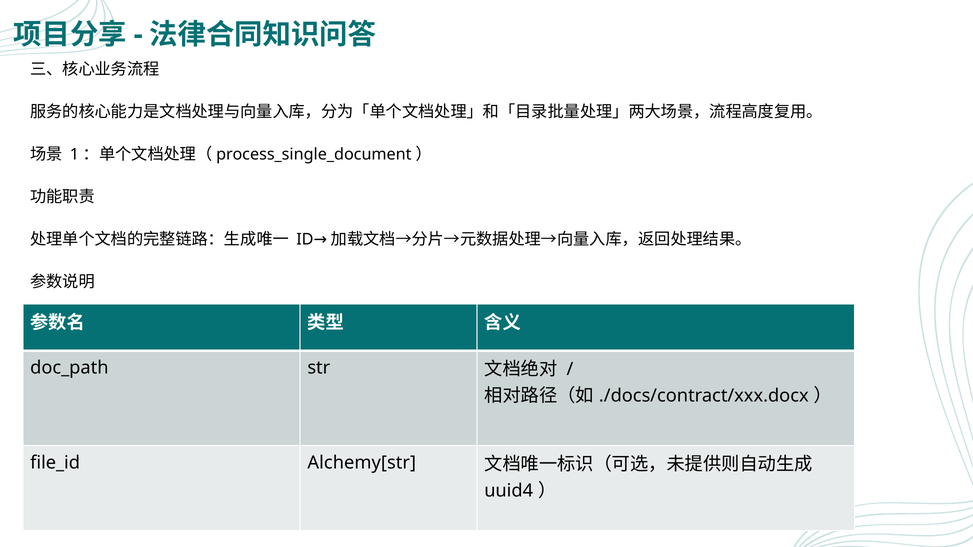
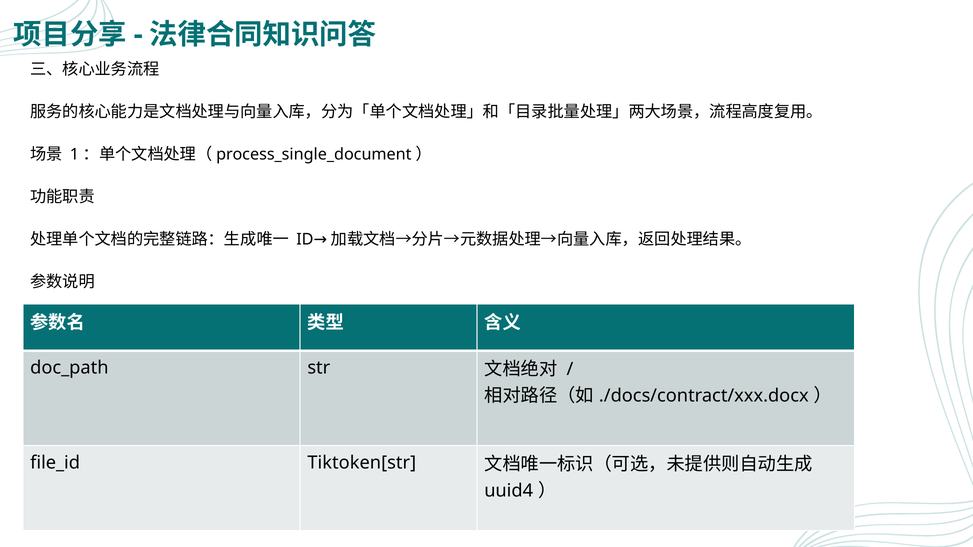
Alchemy[str: Alchemy[str -> Tiktoken[str (362, 463)
